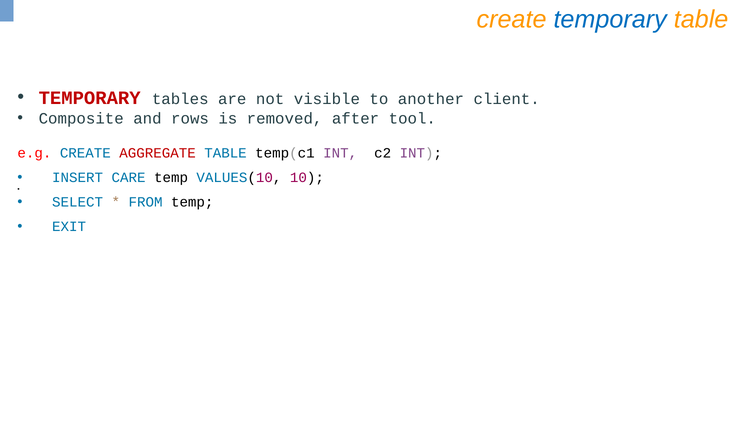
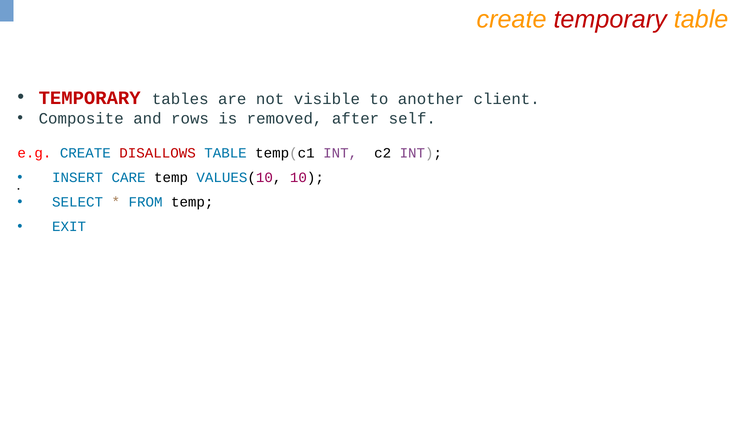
temporary colour: blue -> red (610, 20)
tool: tool -> self (412, 118)
AGGREGATE: AGGREGATE -> DISALLOWS (158, 153)
